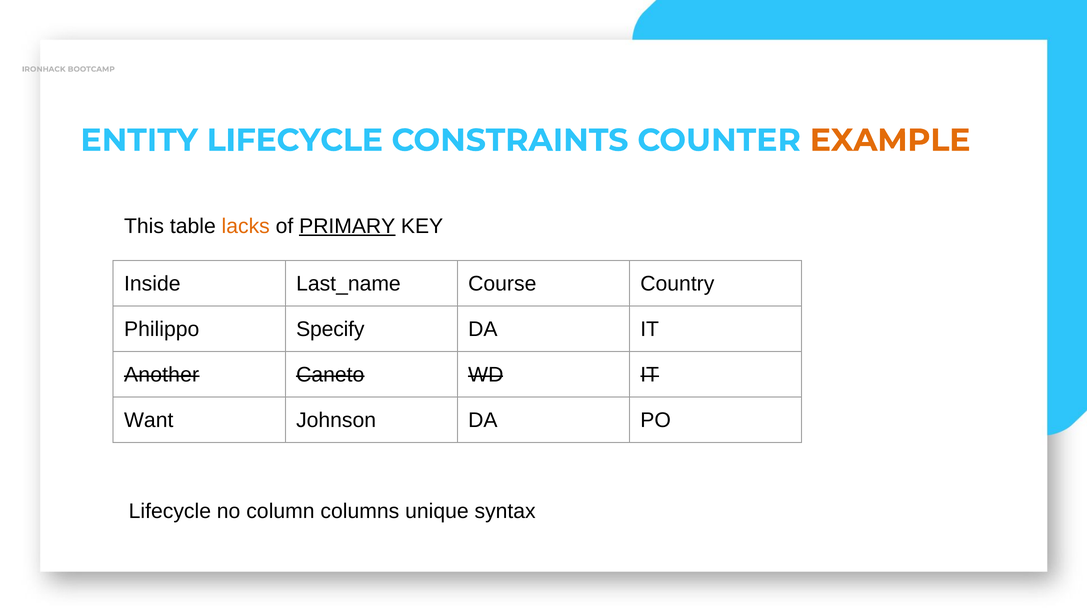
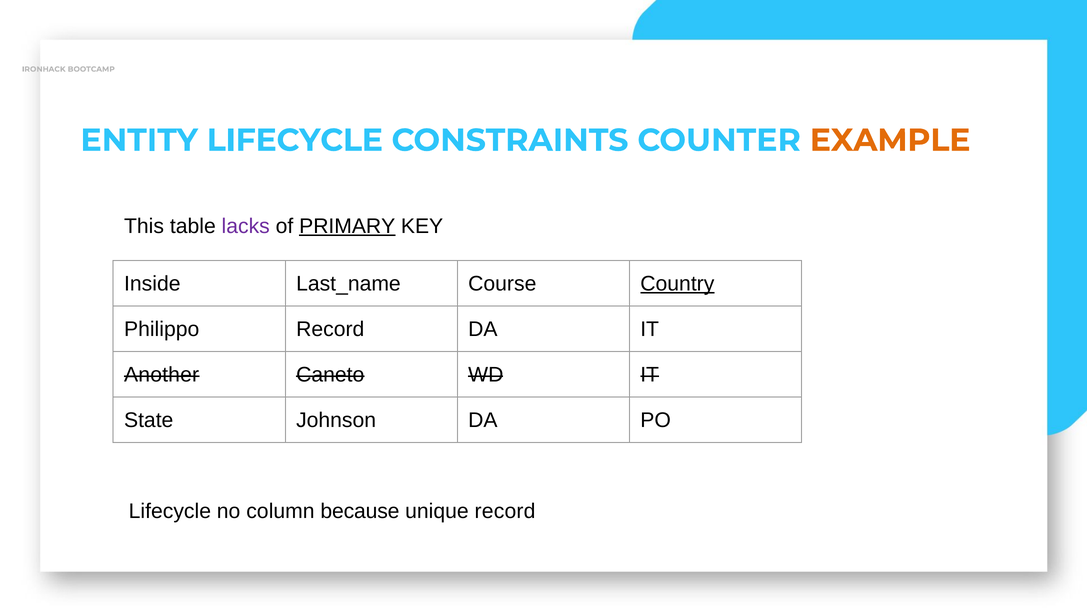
lacks colour: orange -> purple (246, 226)
Country underline: none -> present (677, 283)
Philippo Specify: Specify -> Record (330, 329)
Want: Want -> State (149, 420)
columns: columns -> because (360, 511)
unique syntax: syntax -> record (505, 511)
